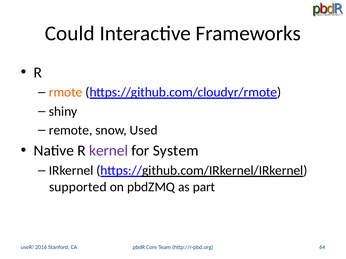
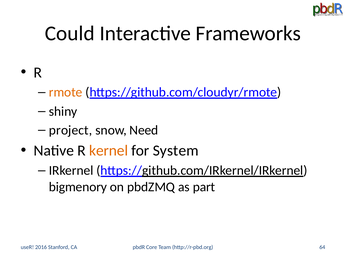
remote: remote -> project (71, 130)
Used: Used -> Need (144, 130)
kernel colour: purple -> orange (109, 151)
supported: supported -> bigmenory (78, 187)
